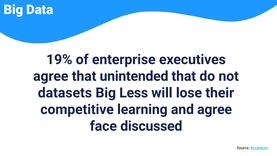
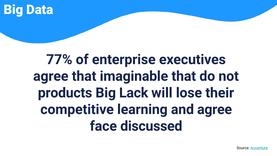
19%: 19% -> 77% (59, 59)
unintended: unintended -> imaginable (134, 76)
datasets: datasets -> products (65, 93)
Less: Less -> Lack (134, 93)
